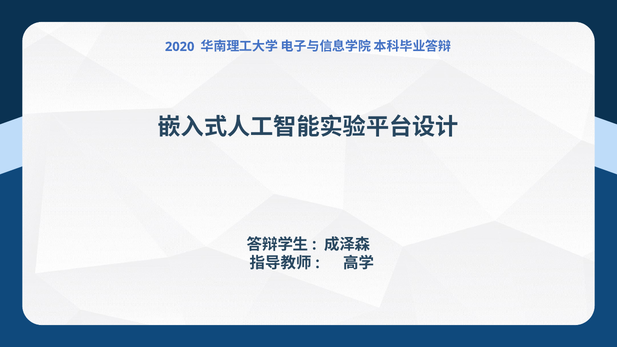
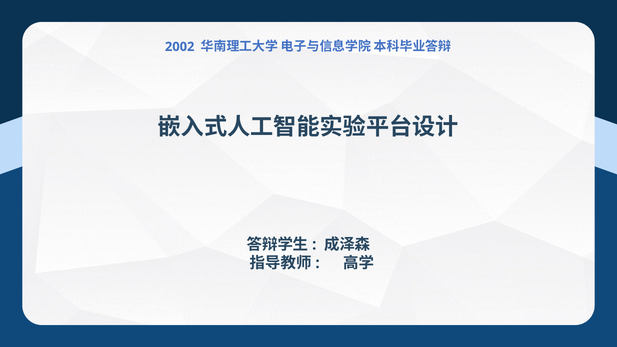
2020: 2020 -> 2002 (180, 47)
